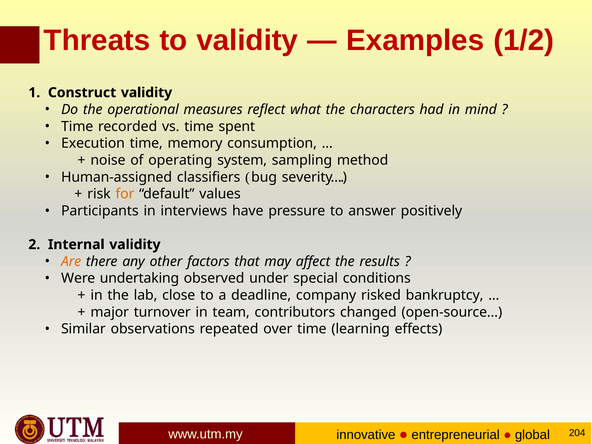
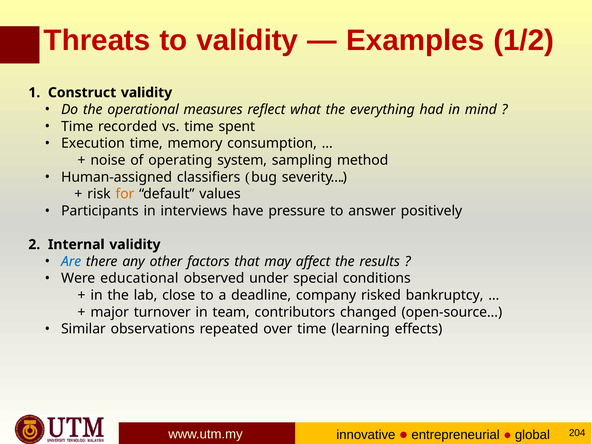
characters: characters -> everything (382, 109)
Are colour: orange -> blue (71, 261)
undertaking: undertaking -> educational (139, 278)
